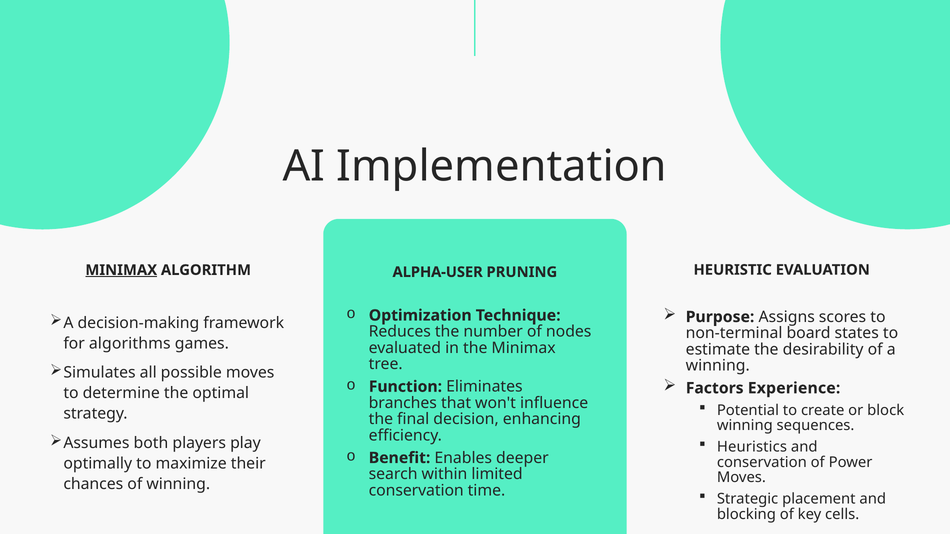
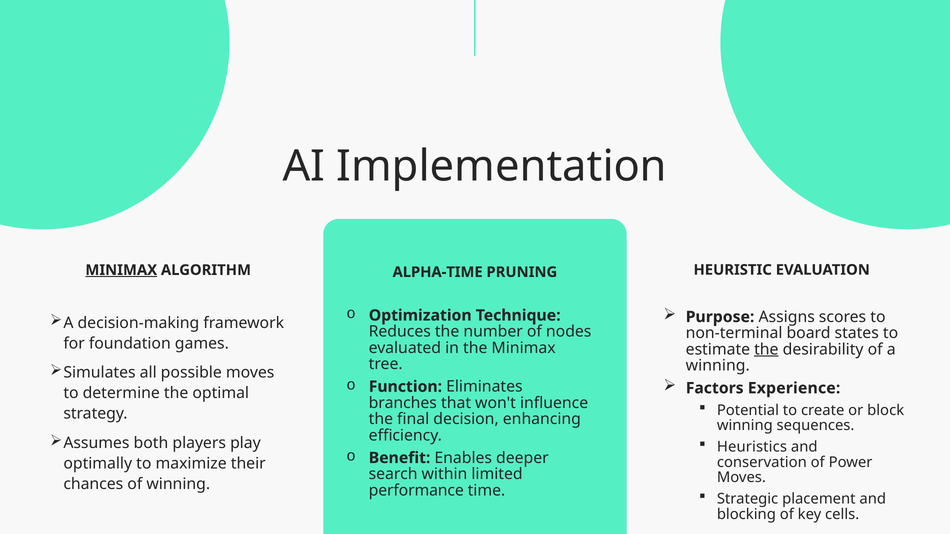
ALPHA-USER: ALPHA-USER -> ALPHA-TIME (438, 272)
algorithms: algorithms -> foundation (130, 344)
the underline: none -> present (766, 350)
conservation: conservation -> performance (416, 491)
